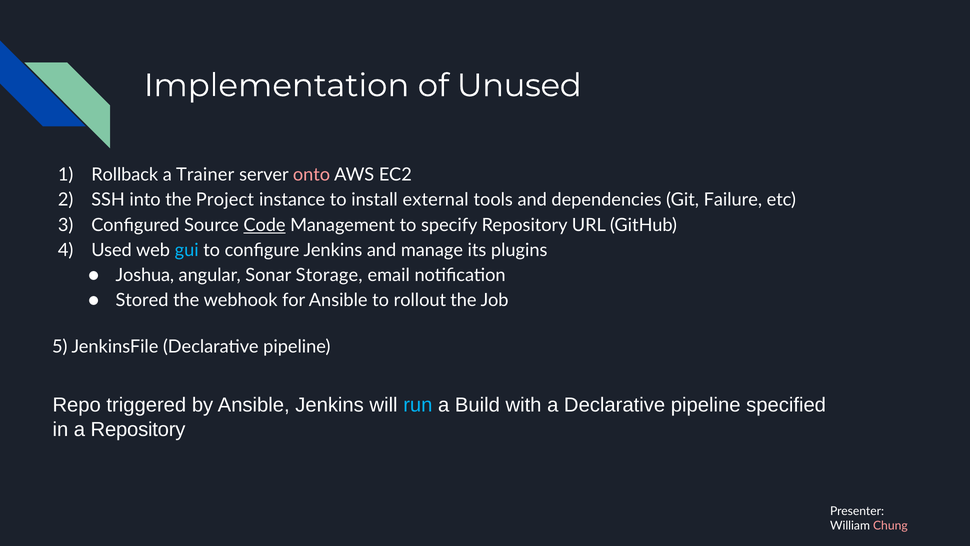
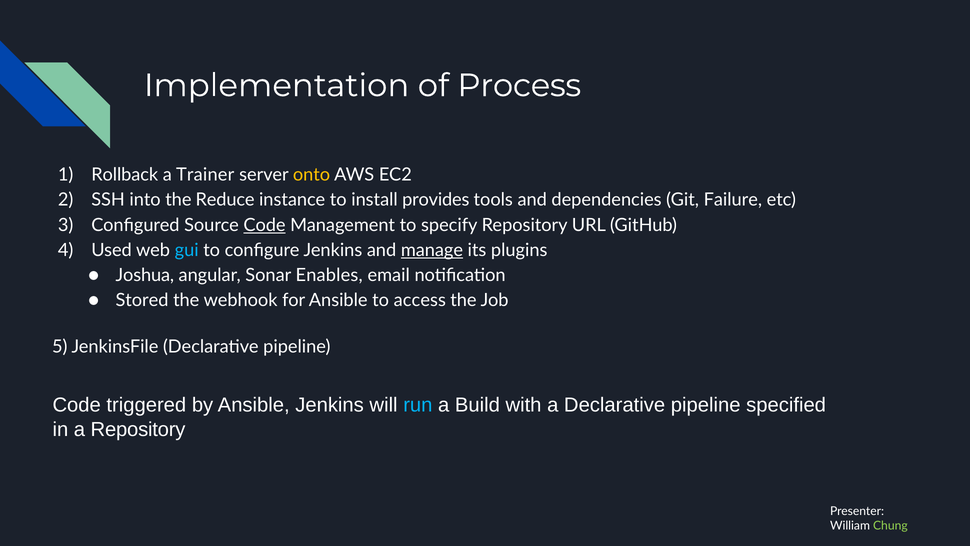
Unused: Unused -> Process (519, 86)
onto colour: pink -> yellow (312, 175)
Project: Project -> Reduce (225, 200)
external: external -> provides (436, 200)
manage underline: none -> present (432, 250)
Storage: Storage -> Enables (329, 275)
rollout: rollout -> access (420, 300)
Repo: Repo -> Code (77, 405)
Chung colour: pink -> light green (890, 526)
